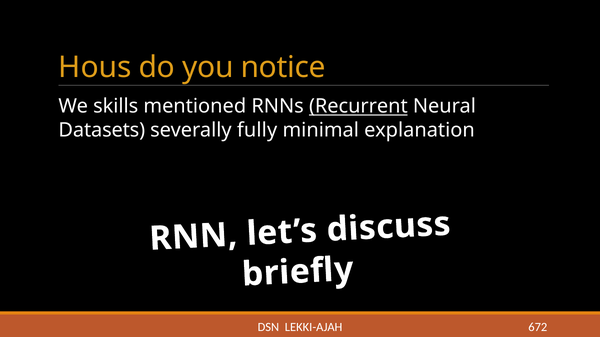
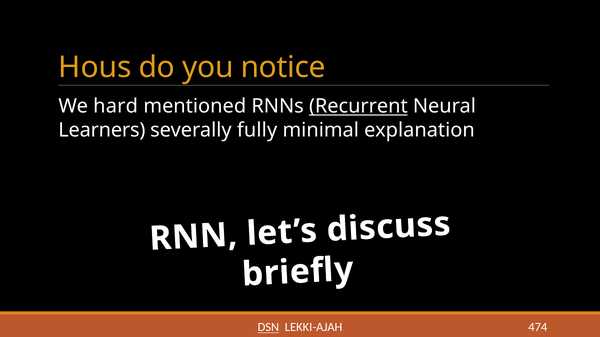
skills: skills -> hard (116, 107)
Datasets: Datasets -> Learners (102, 131)
DSN underline: none -> present (268, 328)
672: 672 -> 474 (538, 328)
